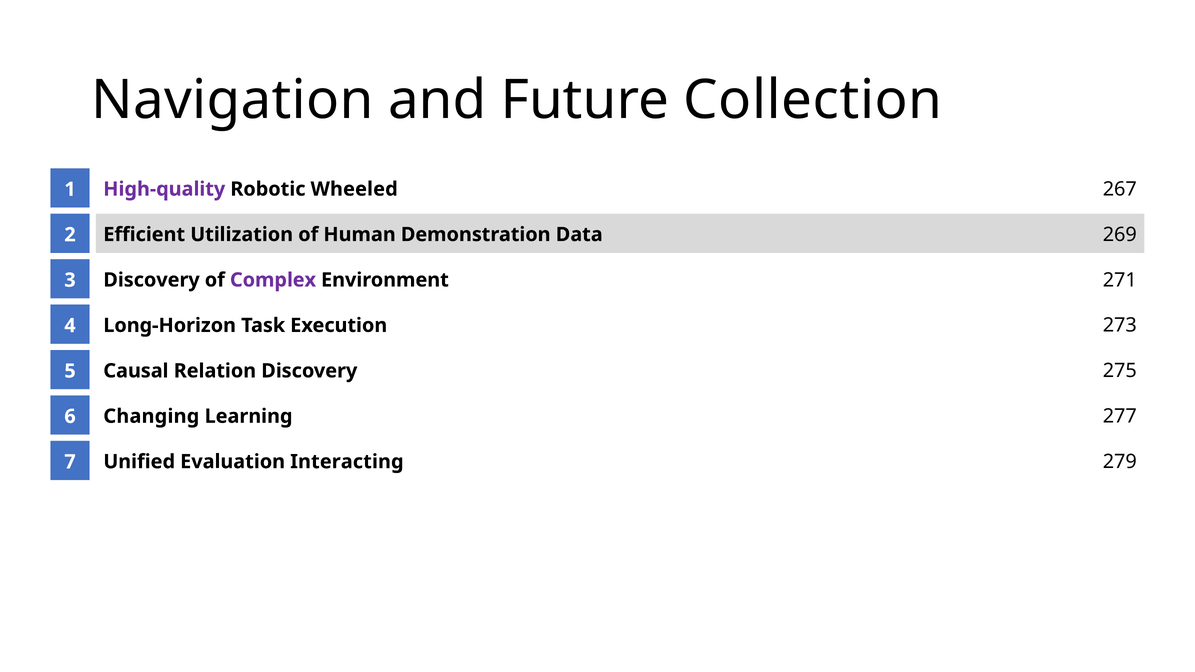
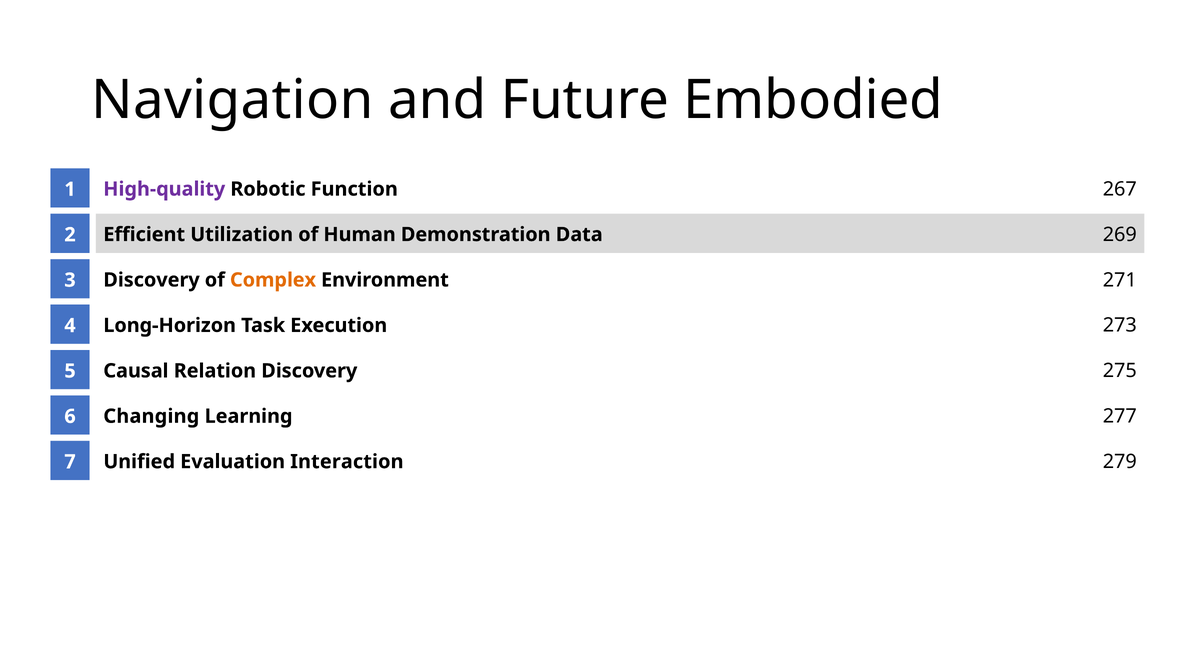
Collection: Collection -> Embodied (813, 100)
Wheeled: Wheeled -> Function (354, 189)
Complex colour: purple -> orange (273, 280)
Interacting: Interacting -> Interaction (347, 462)
